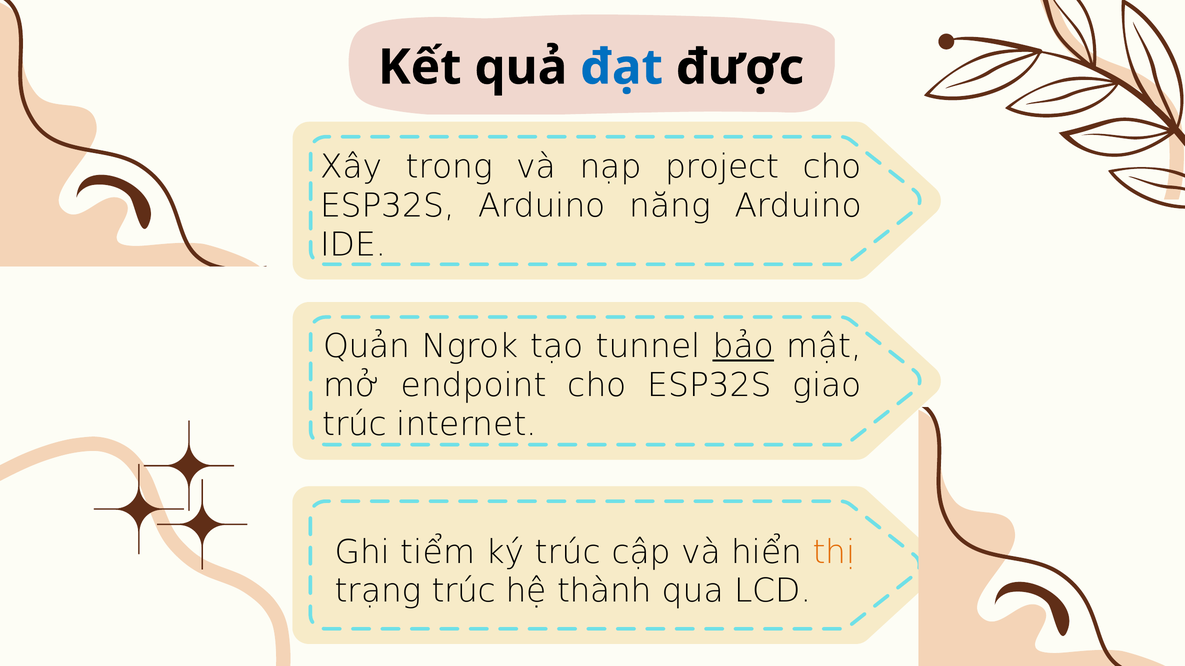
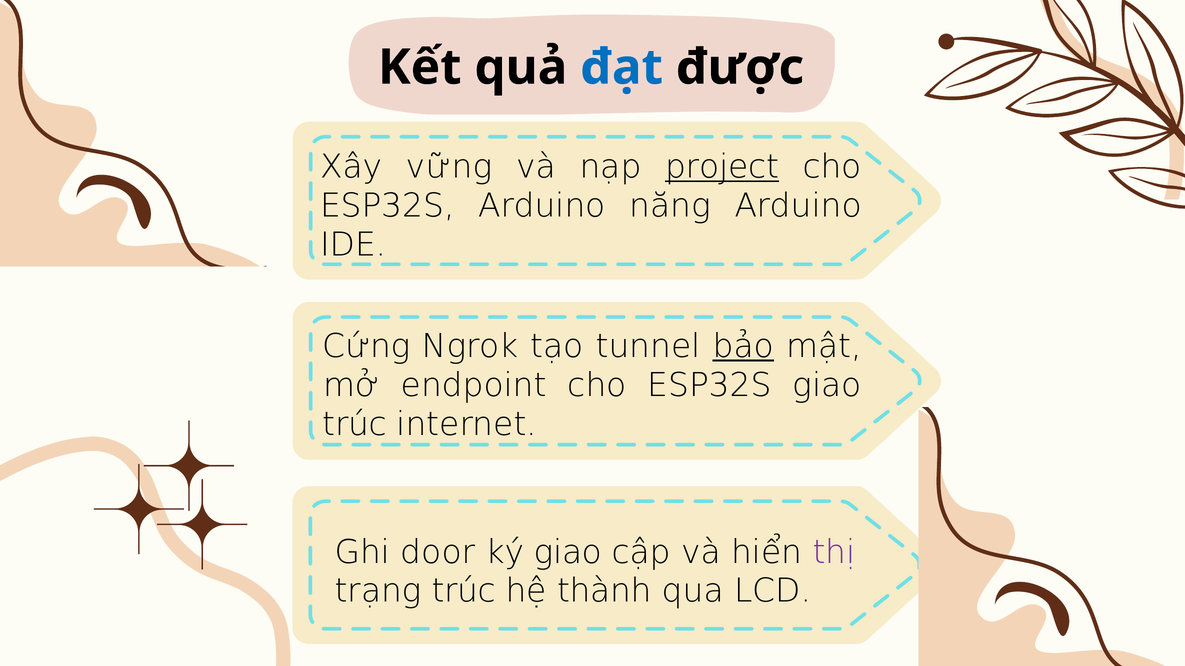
trong: trong -> vững (449, 167)
project underline: none -> present (722, 167)
Quản: Quản -> Cứng (367, 347)
tiểm: tiểm -> door (438, 553)
ký trúc: trúc -> giao (568, 553)
thị colour: orange -> purple (834, 553)
